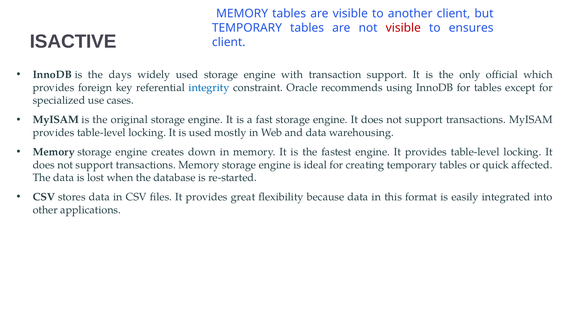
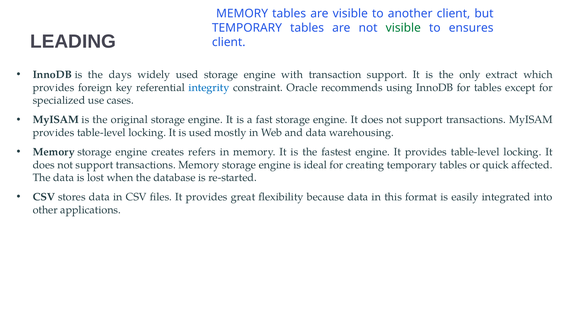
visible colour: red -> green (403, 28)
ISACTIVE: ISACTIVE -> LEADING (73, 41)
official: official -> extract (502, 75)
down: down -> refers (202, 152)
